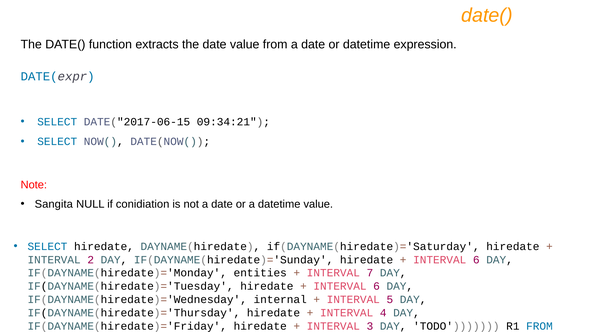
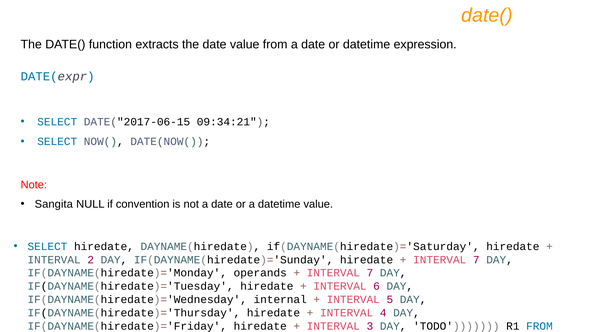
conidiation: conidiation -> convention (143, 204)
6: 6 -> 7 (476, 260)
entities: entities -> operands (260, 273)
